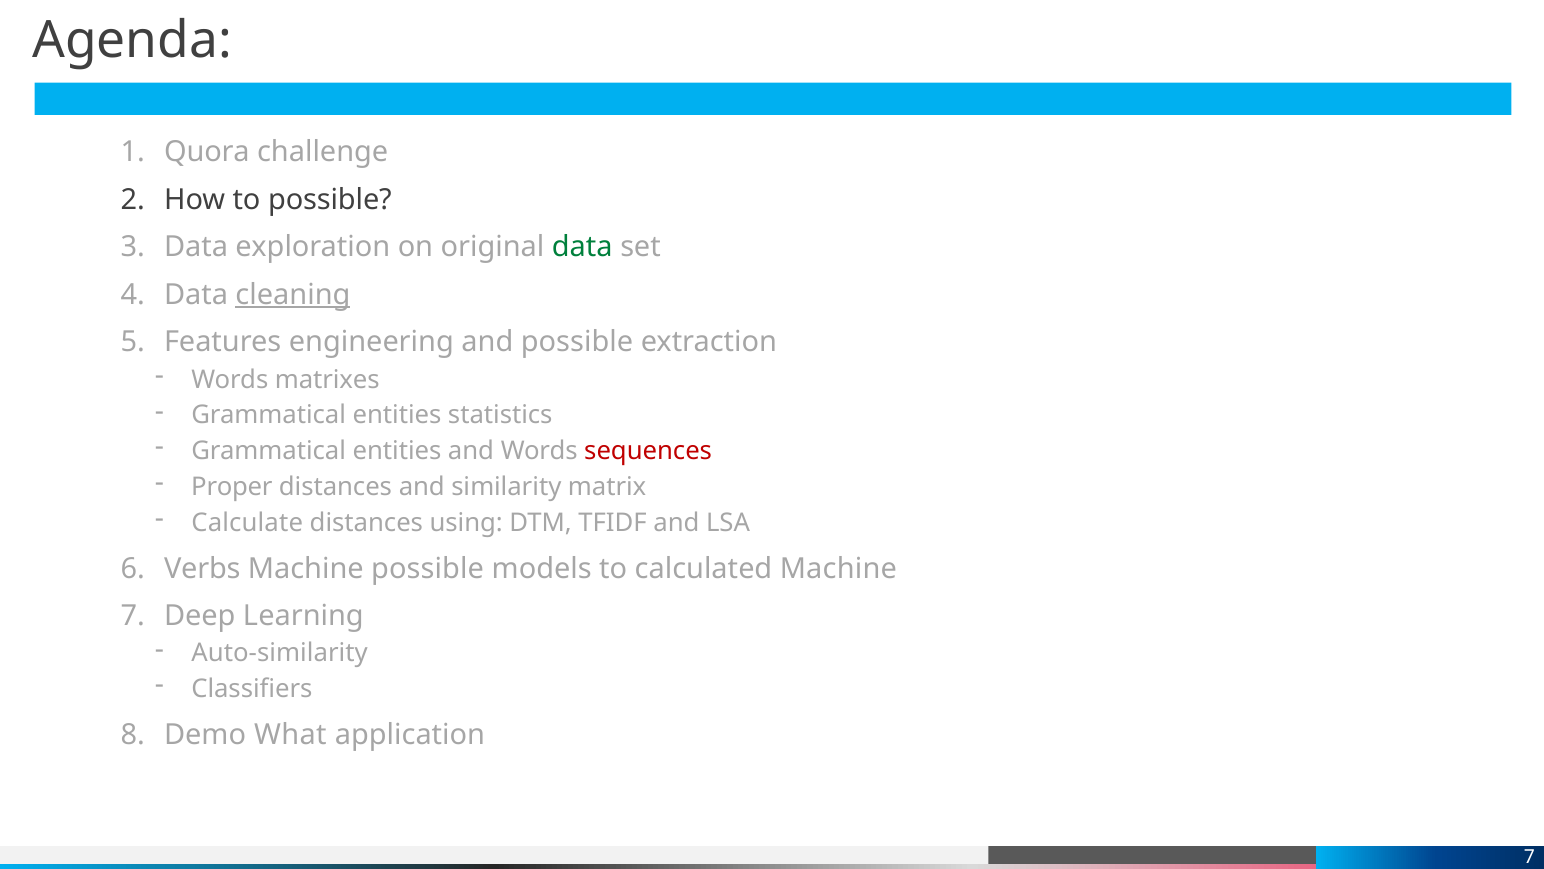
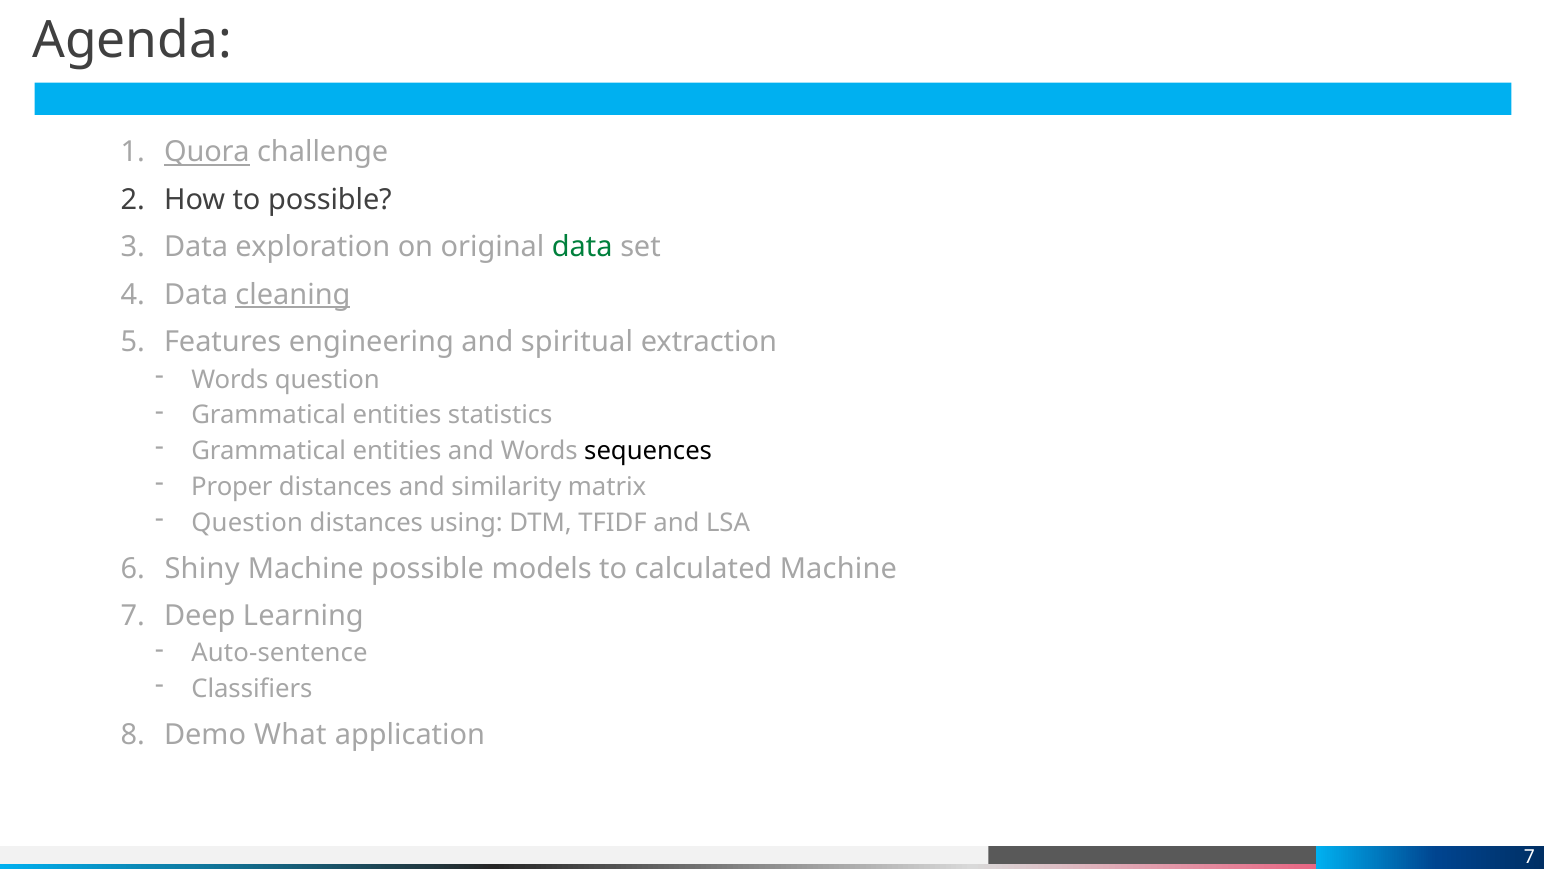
Quora underline: none -> present (207, 152)
and possible: possible -> spiritual (577, 342)
Words matrixes: matrixes -> question (327, 379)
sequences colour: red -> black (648, 451)
Calculate: Calculate -> Question (247, 523)
Verbs: Verbs -> Shiny (202, 568)
Auto-similarity: Auto-similarity -> Auto-sentence (280, 653)
